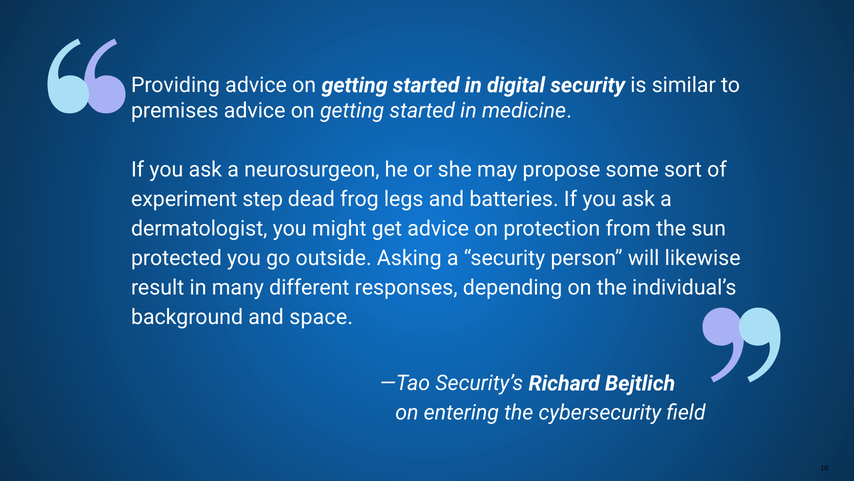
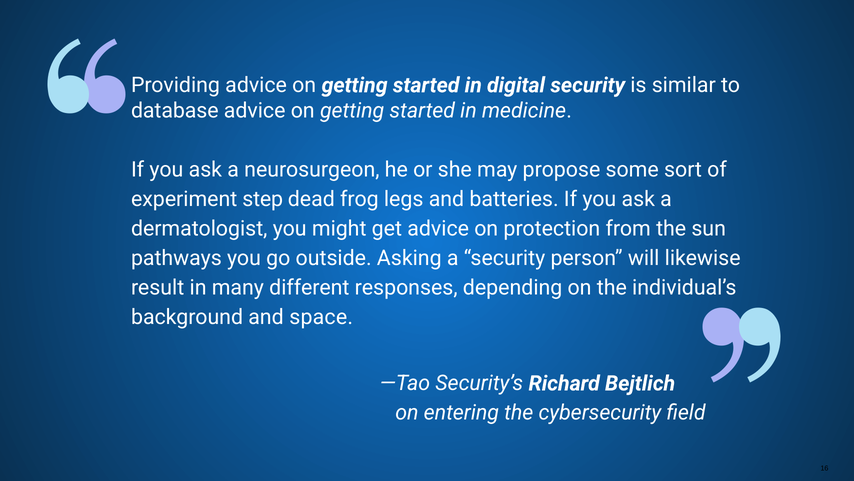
premises: premises -> database (175, 111)
protected: protected -> pathways (176, 258)
